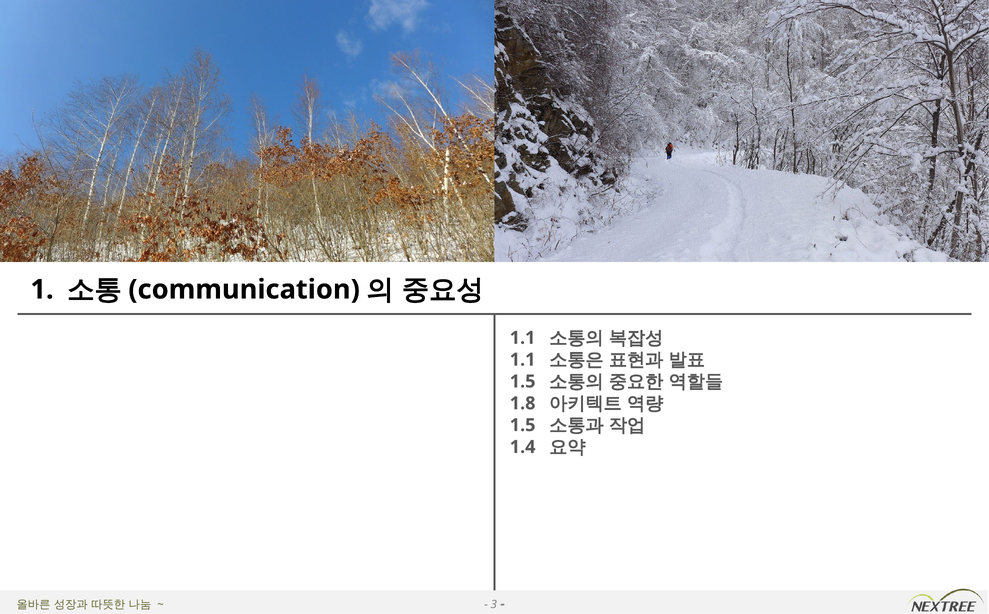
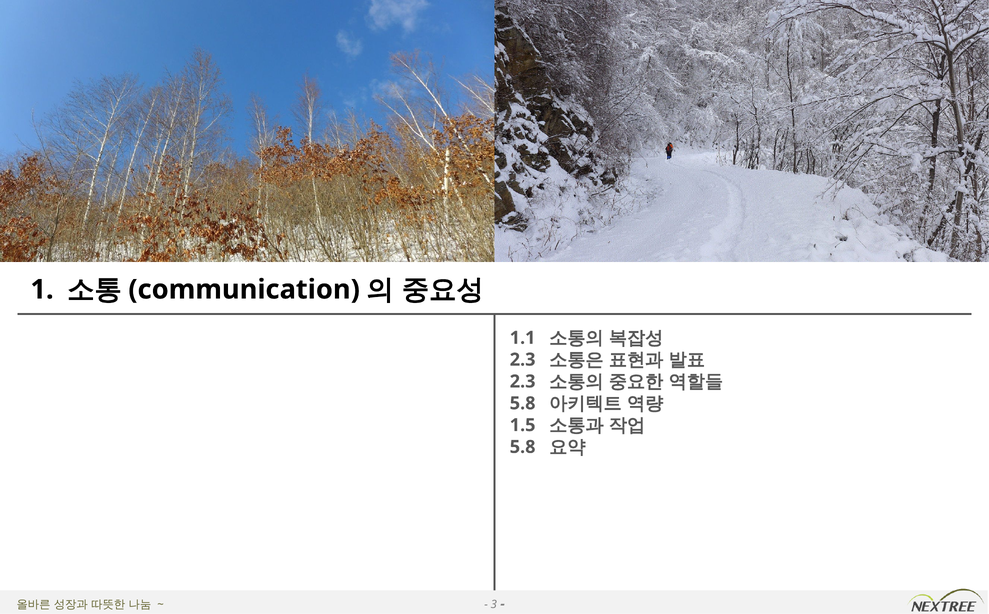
1.1: 1.1 -> 2.3 (523, 360)
1.5: 1.5 -> 2.3 (523, 381)
1.8: 1.8 -> 5.8 (523, 403)
1.4: 1.4 -> 5.8 (523, 447)
